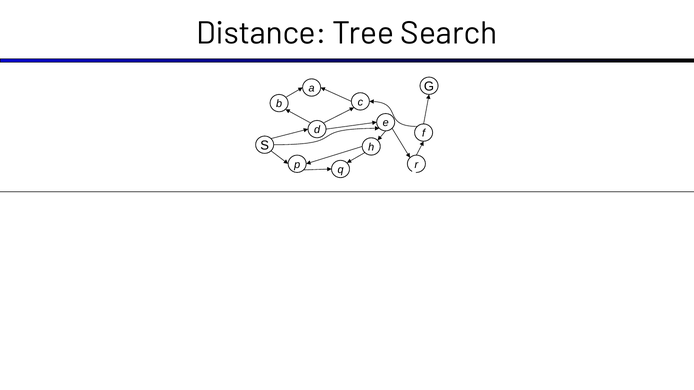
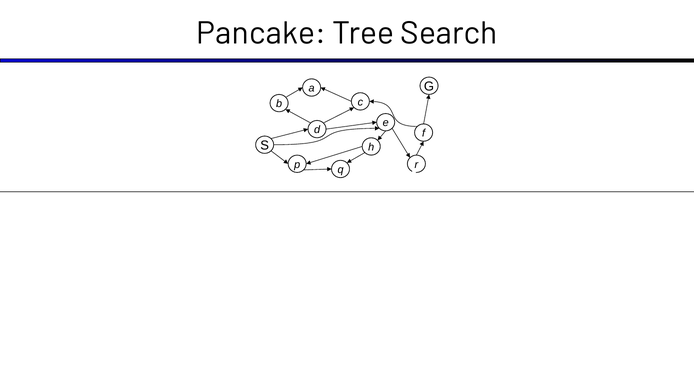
Distance: Distance -> Pancake (261, 33)
